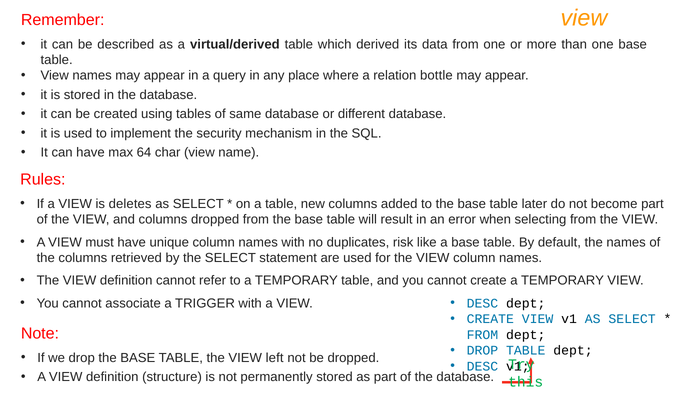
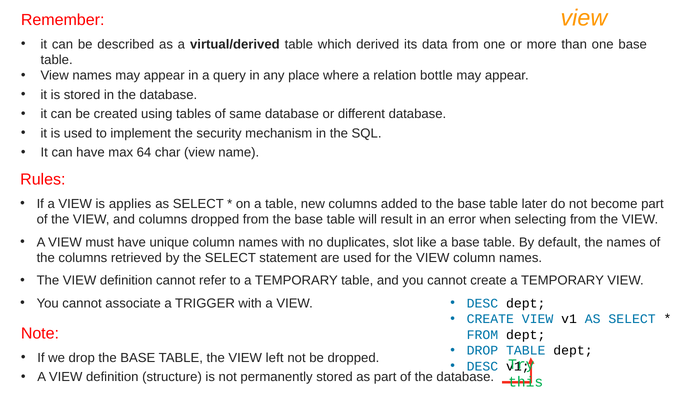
deletes: deletes -> applies (130, 204)
risk: risk -> slot (403, 243)
